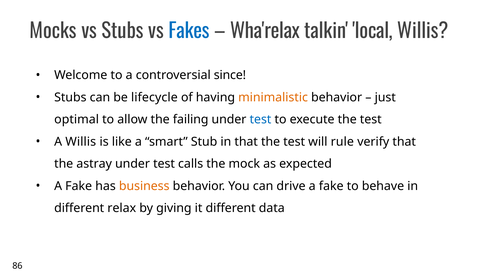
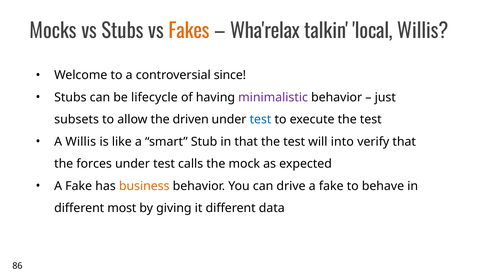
Fakes colour: blue -> orange (189, 31)
minimalistic colour: orange -> purple (273, 97)
optimal: optimal -> subsets (77, 120)
failing: failing -> driven (191, 120)
rule: rule -> into (342, 142)
astray: astray -> forces (94, 164)
relax: relax -> most (122, 208)
